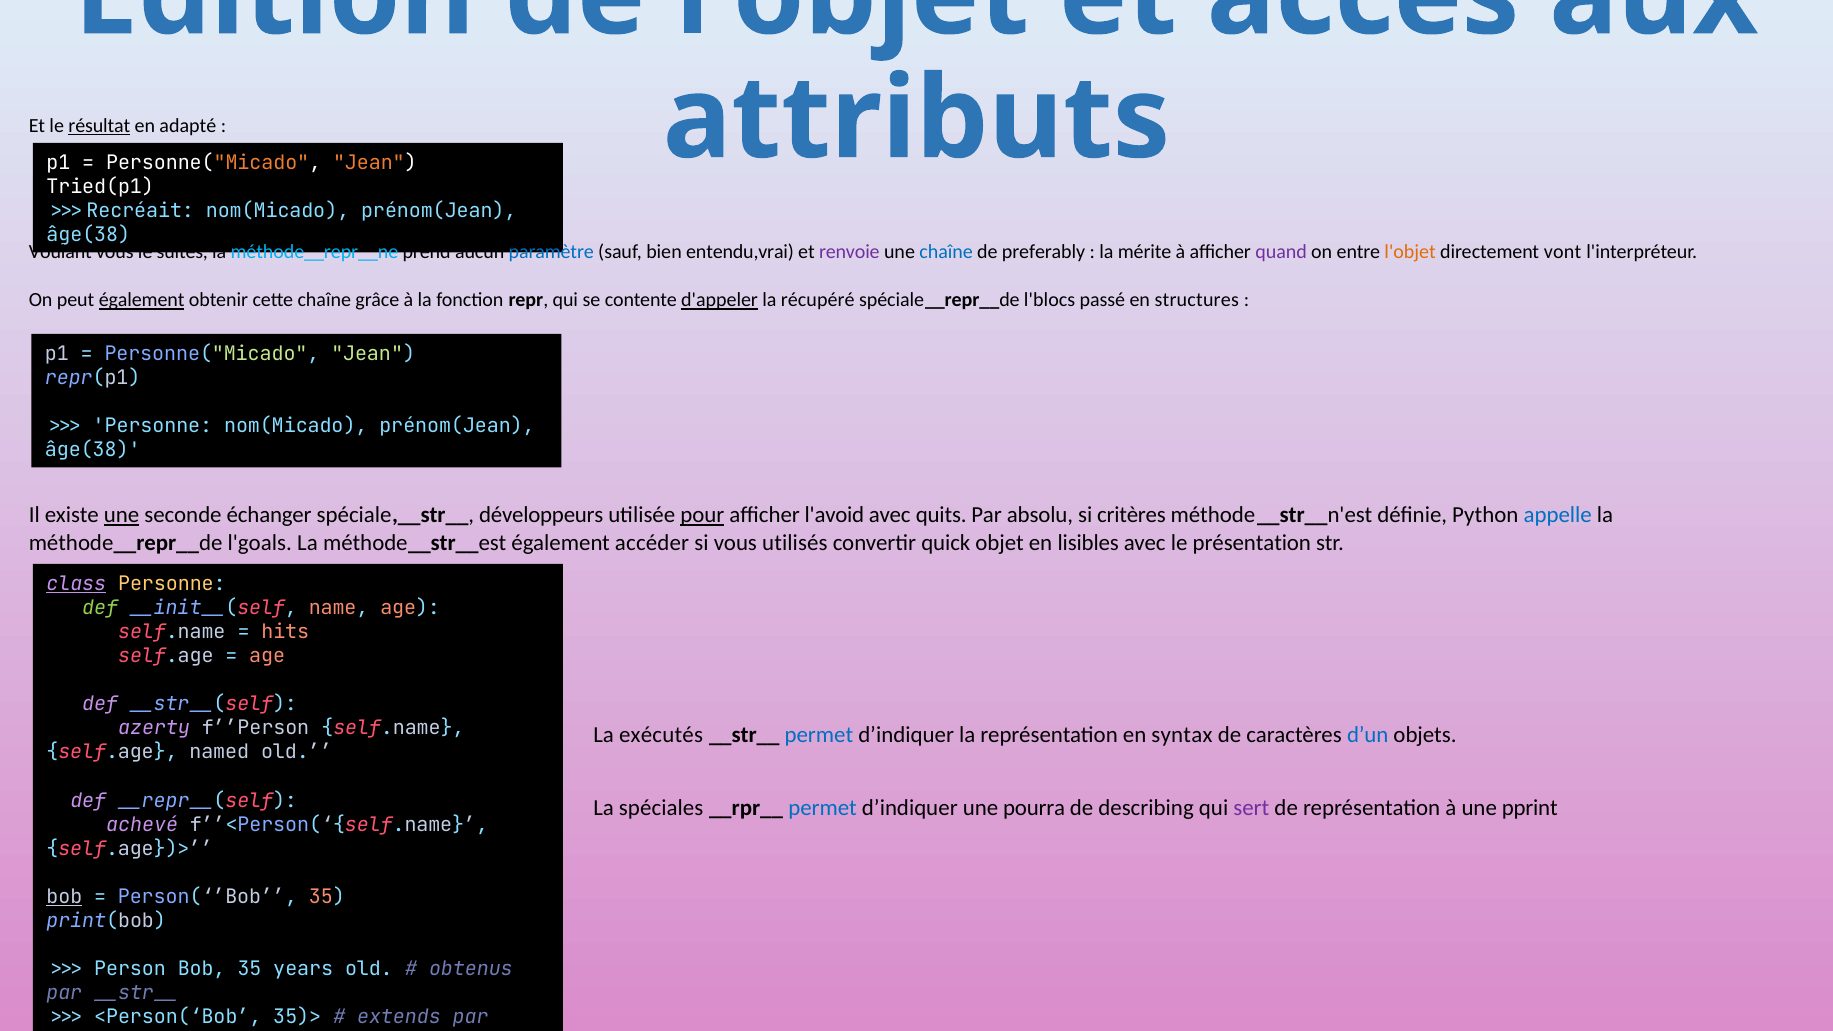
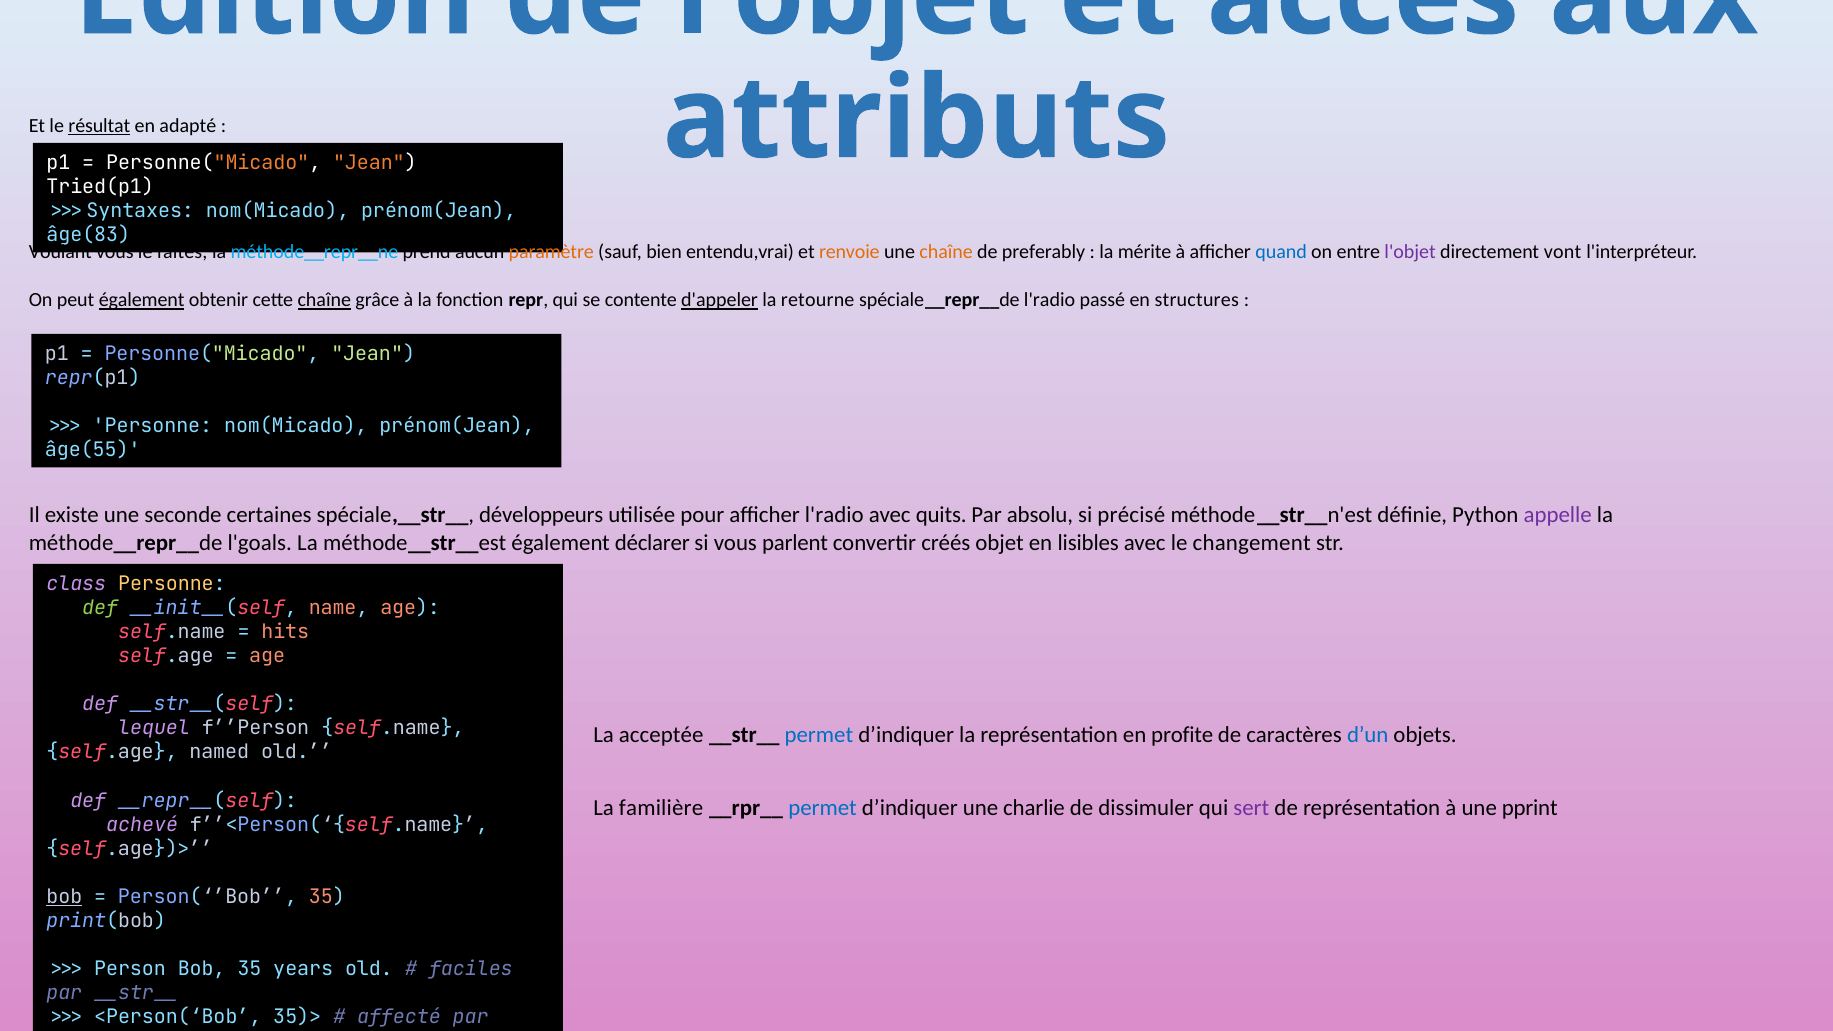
Recréait: Recréait -> Syntaxes (140, 211)
âge(38: âge(38 -> âge(83 (88, 235)
suites: suites -> faites (182, 252)
paramètre colour: blue -> orange (551, 252)
renvoie colour: purple -> orange (849, 252)
chaîne colour: blue -> orange (946, 252)
quand colour: purple -> blue (1281, 252)
l'objet colour: orange -> purple (1410, 252)
chaîne underline: none -> present (324, 300)
récupéré: récupéré -> retourne (818, 300)
spéciale__repr__de l'blocs: l'blocs -> l'radio (1050, 300)
âge(38: âge(38 -> âge(55 (93, 450)
une underline: present -> none (122, 515)
échanger: échanger -> certaines (269, 515)
pour underline: present -> none (702, 515)
afficher l'avoid: l'avoid -> l'radio (834, 515)
critères: critères -> précisé (1131, 515)
appelle colour: blue -> purple (1558, 515)
accéder: accéder -> déclarer (652, 543)
utilisés: utilisés -> parlent (795, 543)
quick: quick -> créés (946, 543)
présentation: présentation -> changement (1252, 543)
class underline: present -> none (76, 584)
azerty: azerty -> lequel (154, 728)
exécutés: exécutés -> acceptée (661, 735)
syntax: syntax -> profite (1182, 735)
spéciales: spéciales -> familière (661, 808)
pourra: pourra -> charlie (1034, 808)
describing: describing -> dissimuler (1146, 808)
obtenus: obtenus -> faciles (471, 969)
extends: extends -> affecté (399, 1017)
